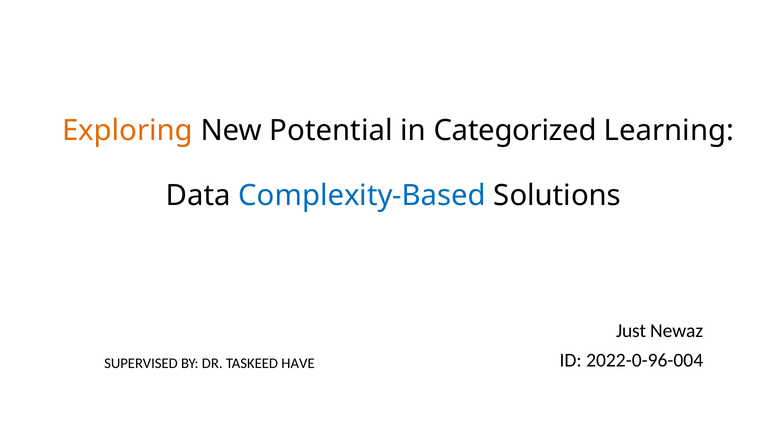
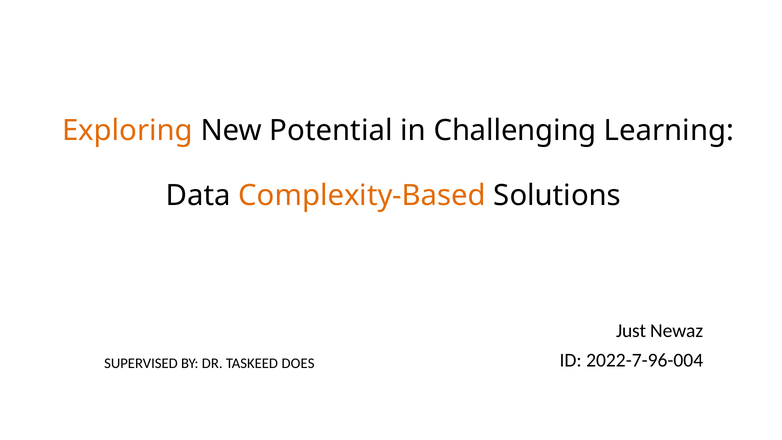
Categorized: Categorized -> Challenging (515, 131)
Complexity-Based colour: blue -> orange (362, 196)
2022-0-96-004: 2022-0-96-004 -> 2022-7-96-004 (645, 360)
HAVE: HAVE -> DOES (298, 363)
